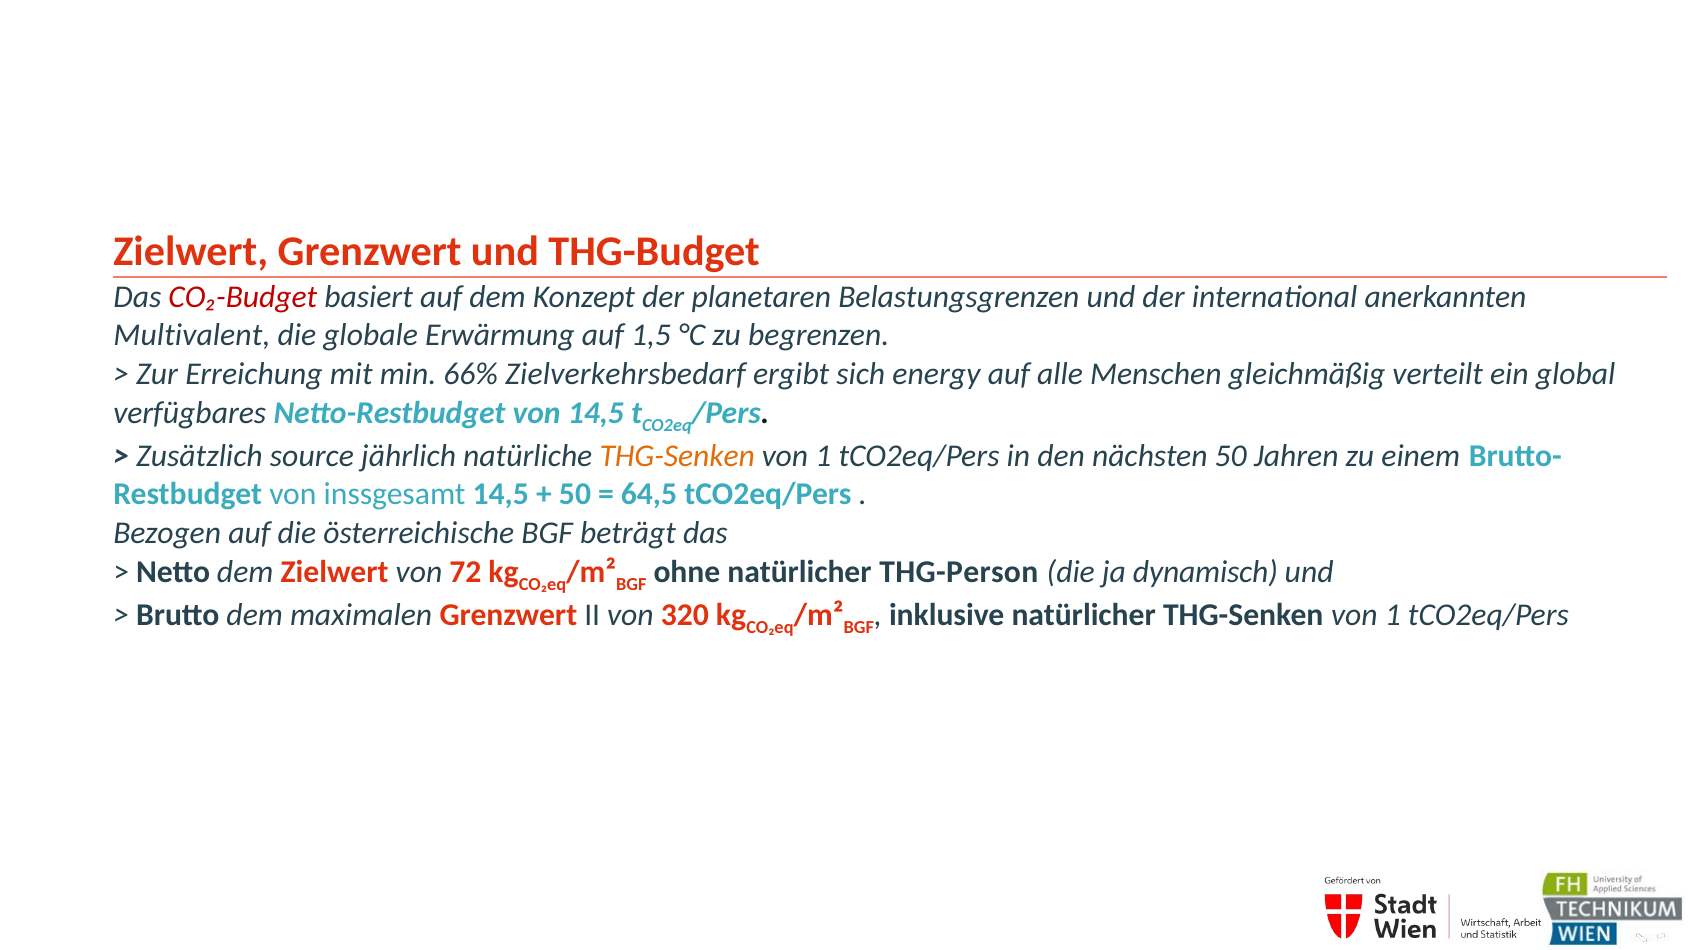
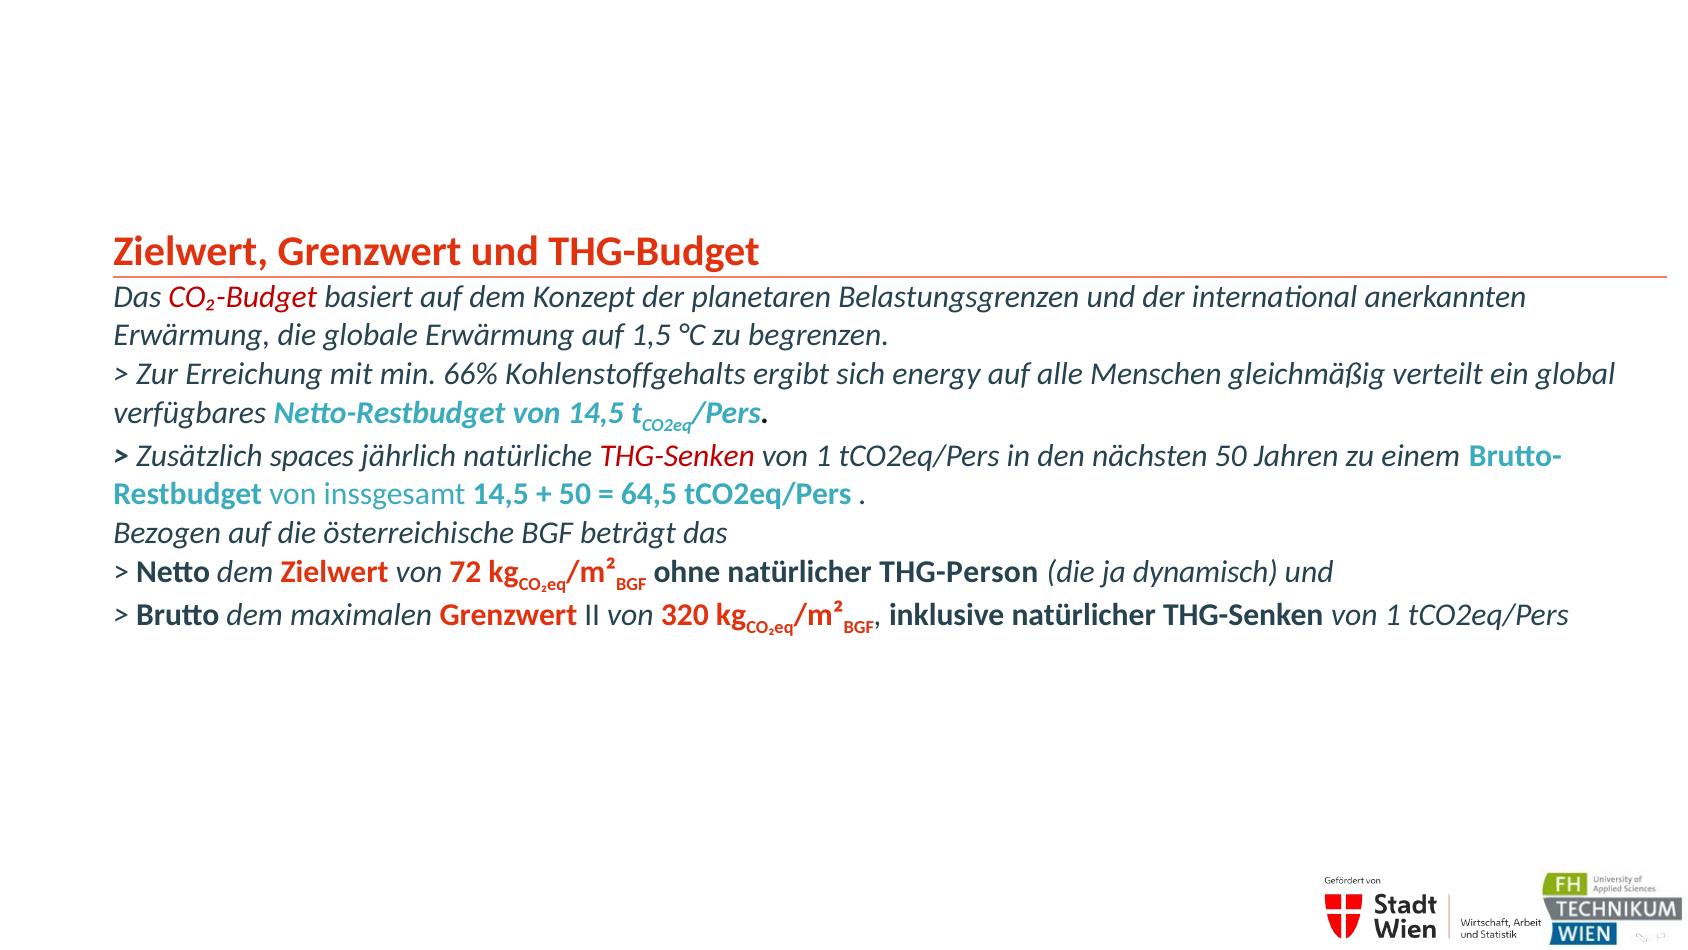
Multivalent: Multivalent -> Erwärmung (192, 335)
Zielverkehrsbedarf: Zielverkehrsbedarf -> Kohlenstoffgehalts (626, 374)
source: source -> spaces (312, 456)
THG-Senken colour: orange -> red (677, 456)
